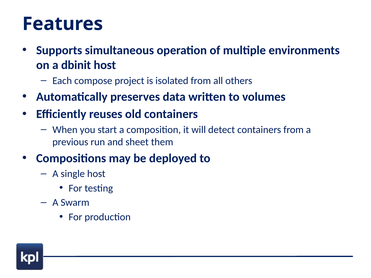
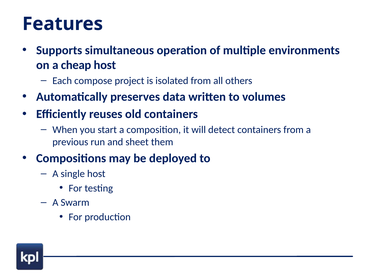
dbinit: dbinit -> cheap (76, 65)
